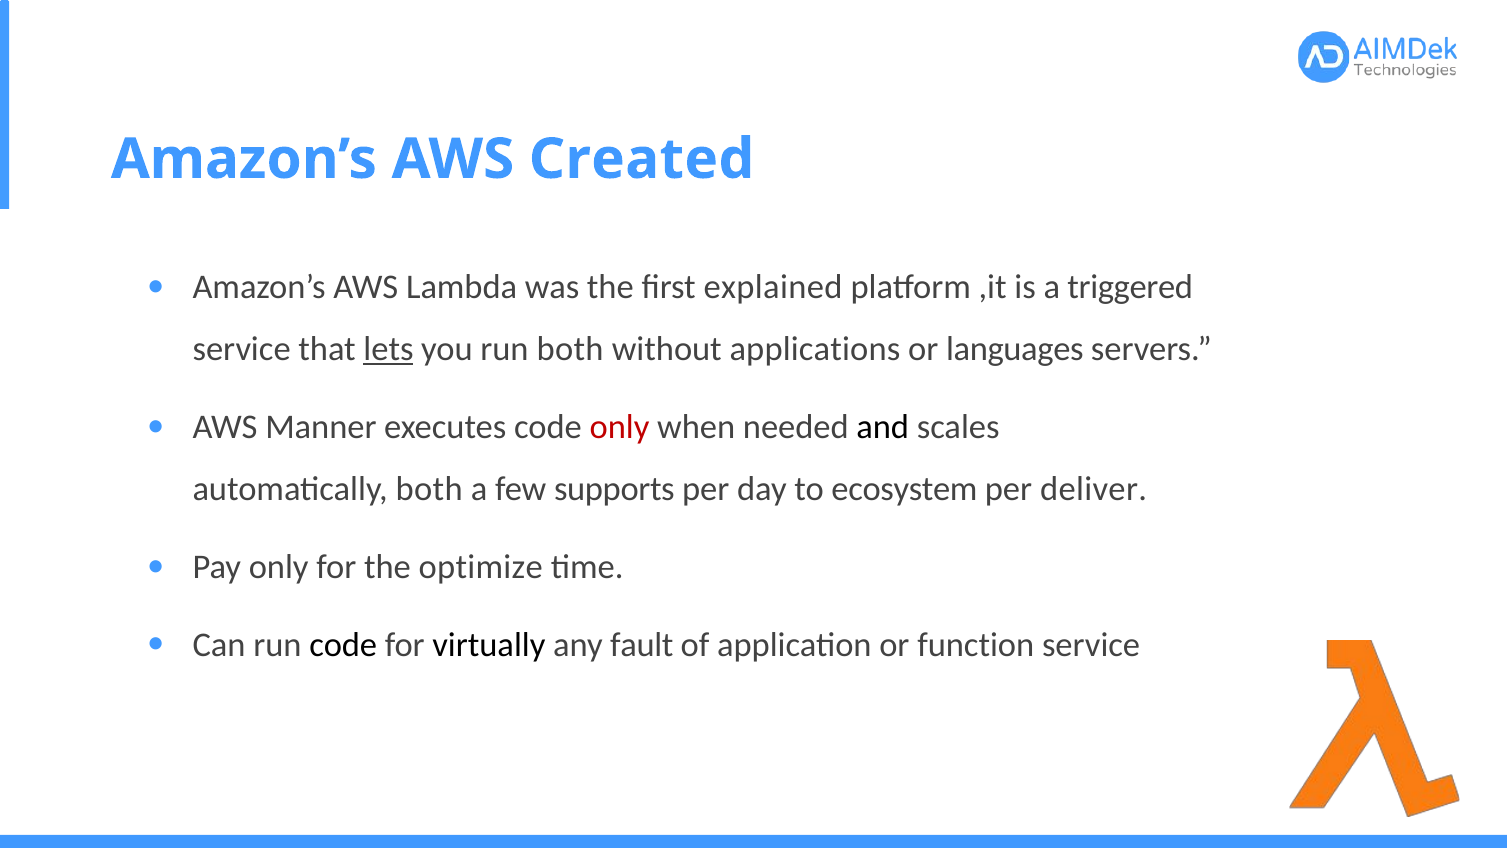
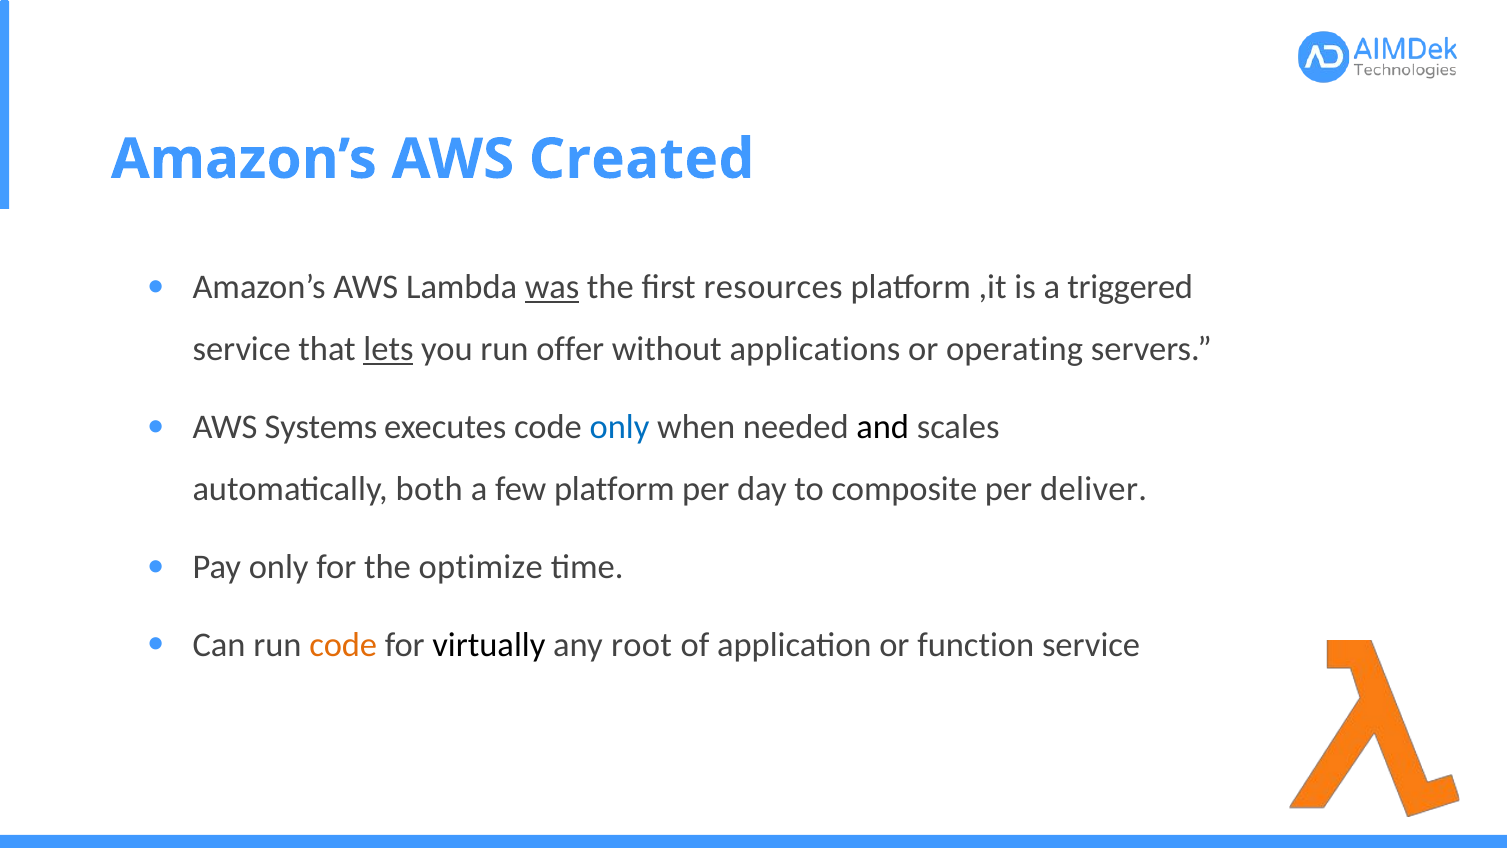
was underline: none -> present (552, 287)
explained: explained -> resources (773, 287)
run both: both -> offer (570, 349)
languages: languages -> operating (1015, 349)
Manner: Manner -> Systems (321, 427)
only colour: red -> blue (619, 427)
few supports: supports -> platform (614, 489)
ecosystem: ecosystem -> composite (904, 489)
code colour: black -> orange (343, 644)
fault: fault -> root (642, 644)
